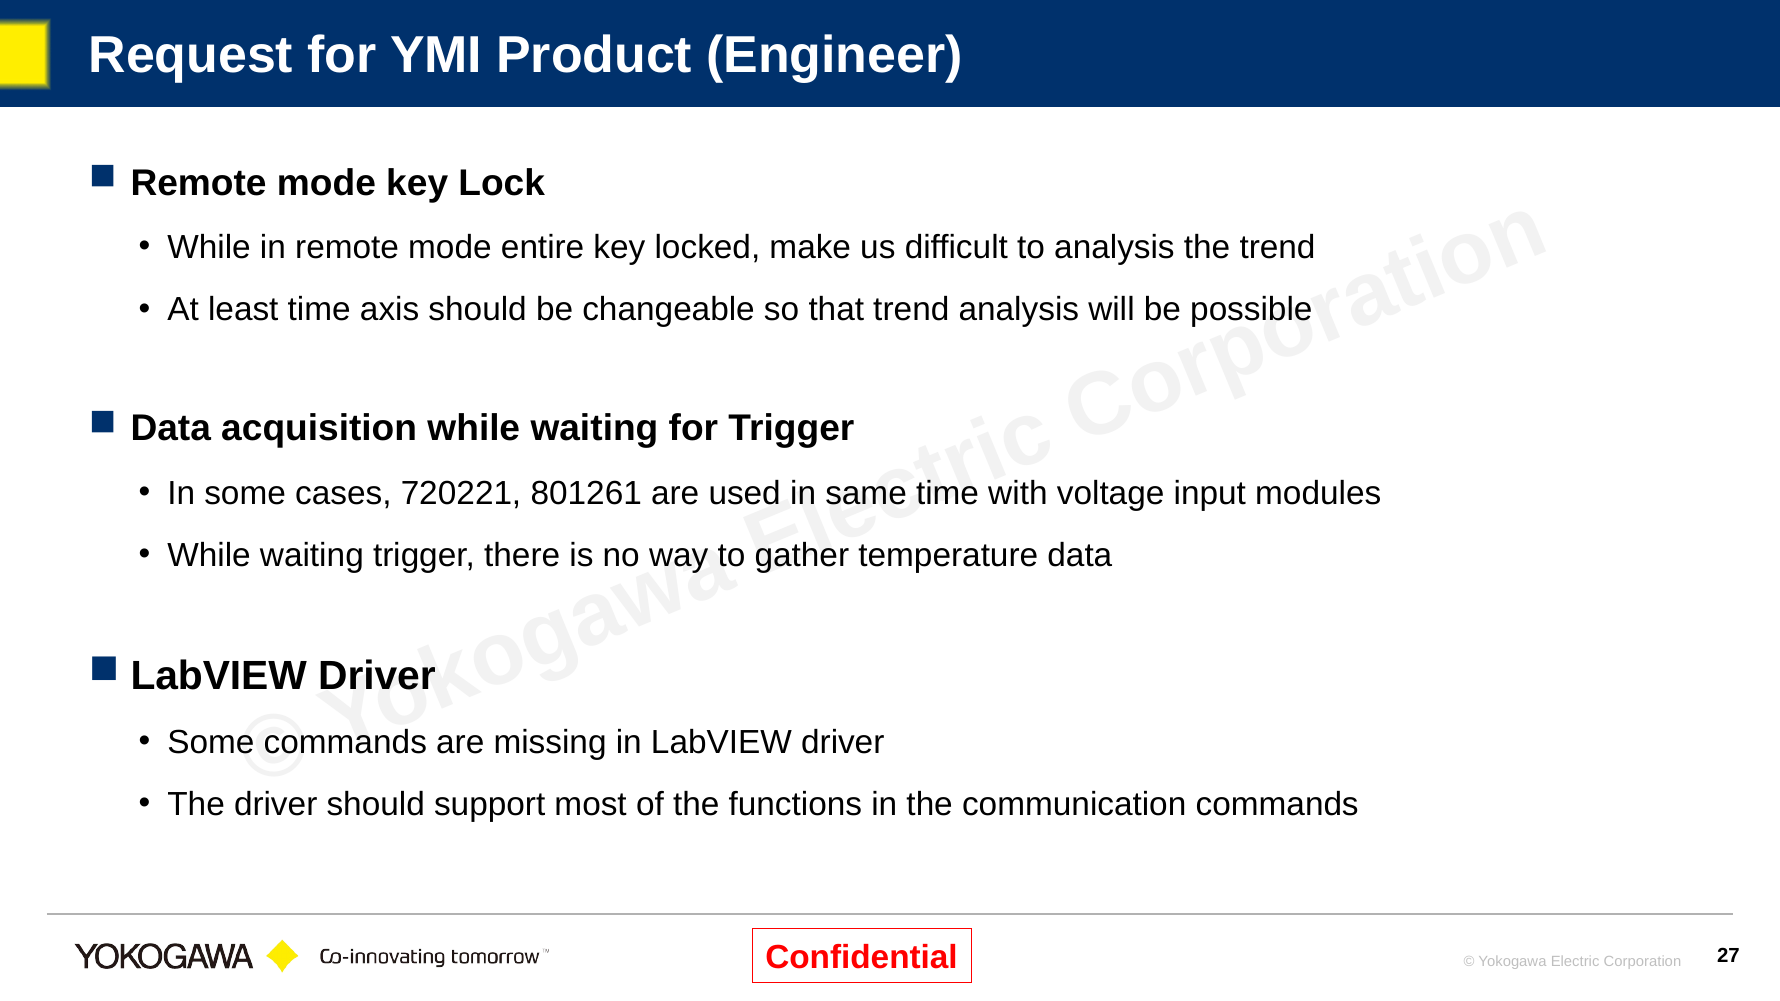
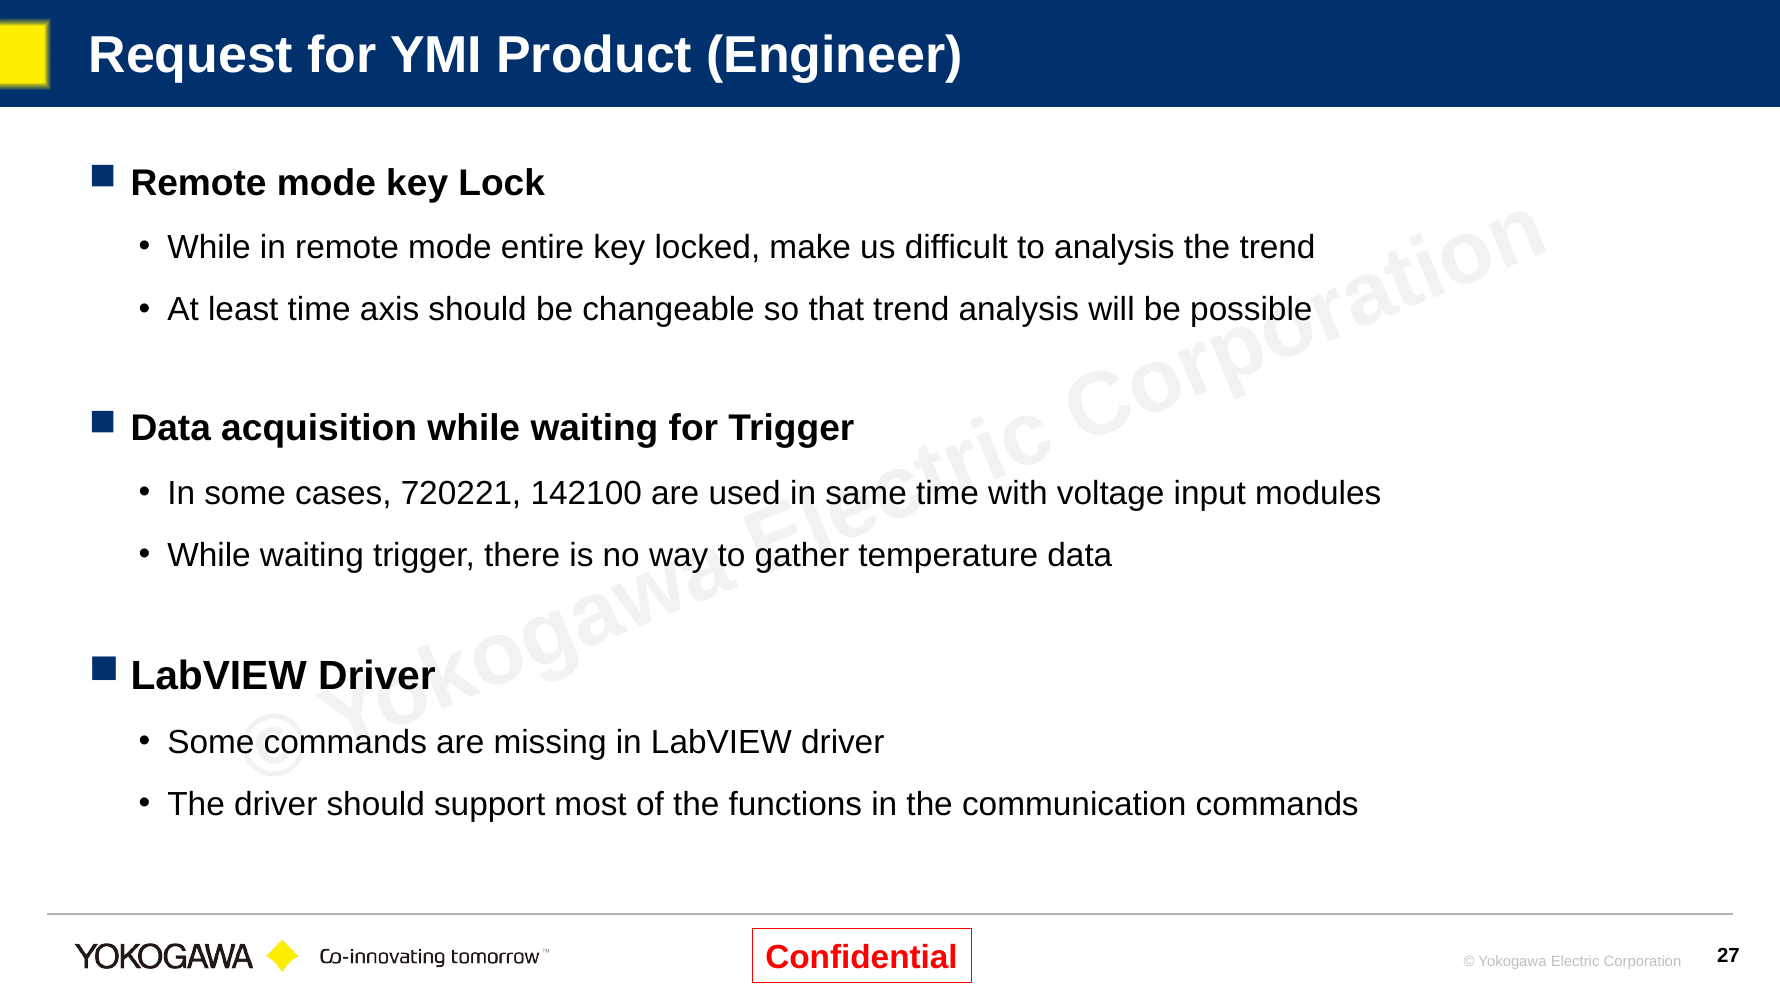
801261: 801261 -> 142100 (586, 493)
